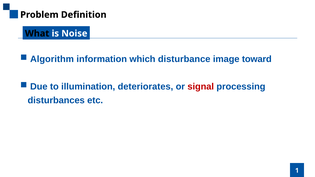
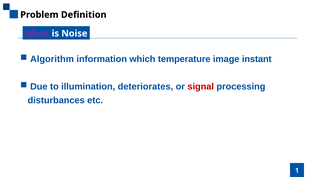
What colour: black -> purple (37, 34)
disturbance: disturbance -> temperature (184, 59)
toward: toward -> instant (257, 59)
